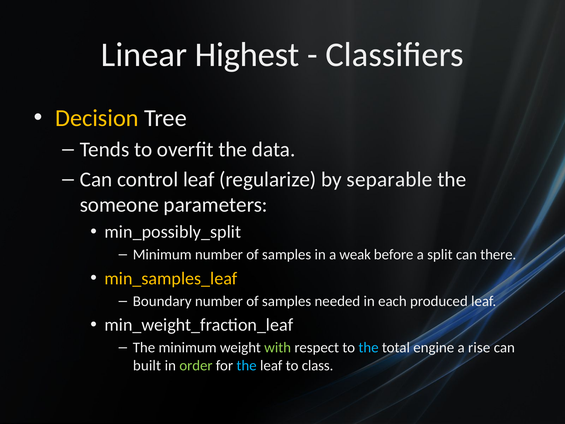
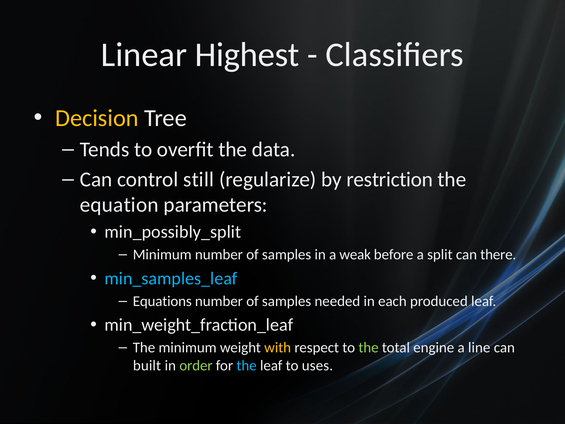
control leaf: leaf -> still (199, 179)
separable: separable -> restriction (390, 179)
someone: someone -> equation (119, 205)
min_samples_leaf colour: yellow -> light blue (171, 278)
Boundary: Boundary -> Equations (162, 301)
with colour: light green -> yellow (278, 347)
the colour: light blue -> light green (369, 347)
rise: rise -> line (479, 347)
class: class -> uses (317, 365)
